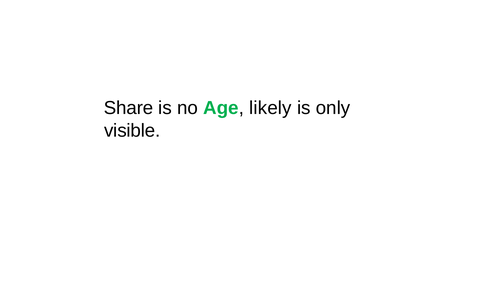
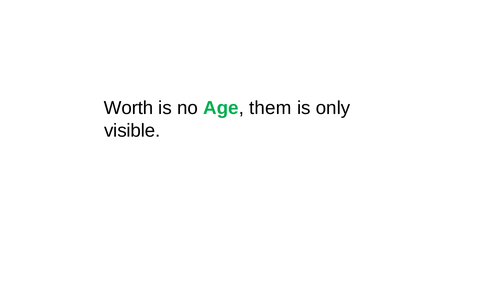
Share: Share -> Worth (129, 108)
likely: likely -> them (270, 108)
